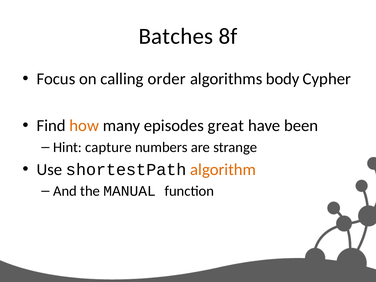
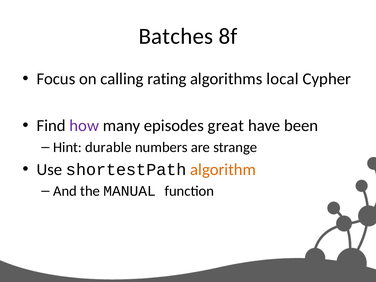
order: order -> rating (167, 79)
body: body -> local (282, 79)
how colour: orange -> purple (84, 126)
capture: capture -> durable (108, 147)
